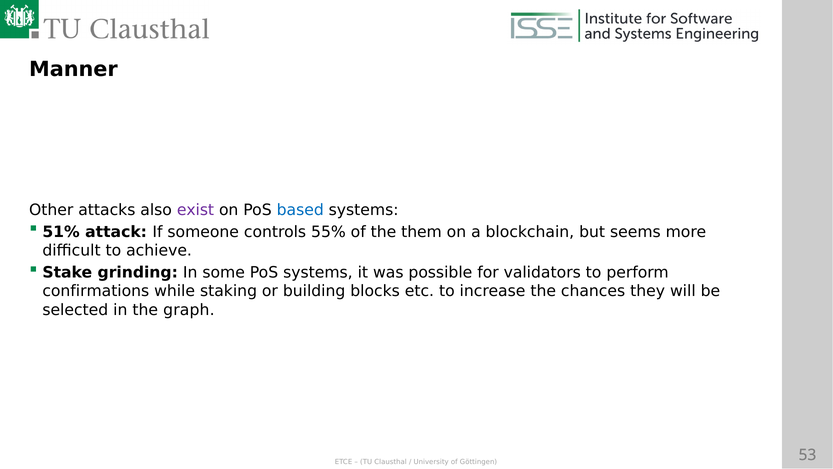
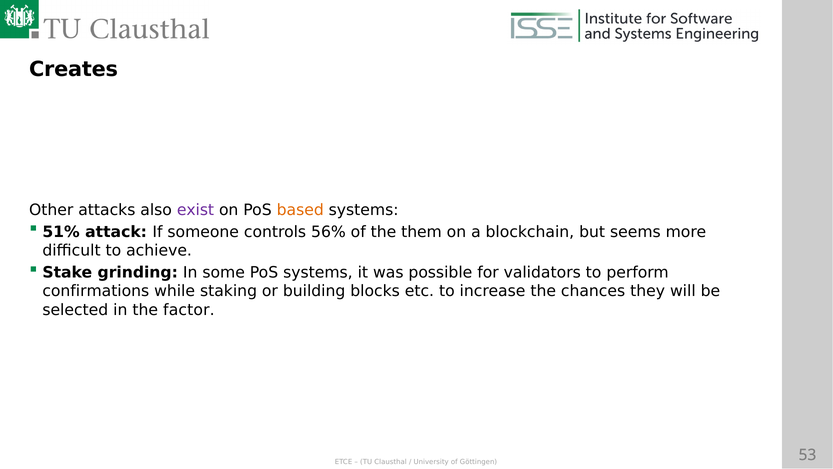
Manner: Manner -> Creates (73, 69)
based colour: blue -> orange (300, 210)
55%: 55% -> 56% (328, 232)
graph: graph -> factor (189, 310)
